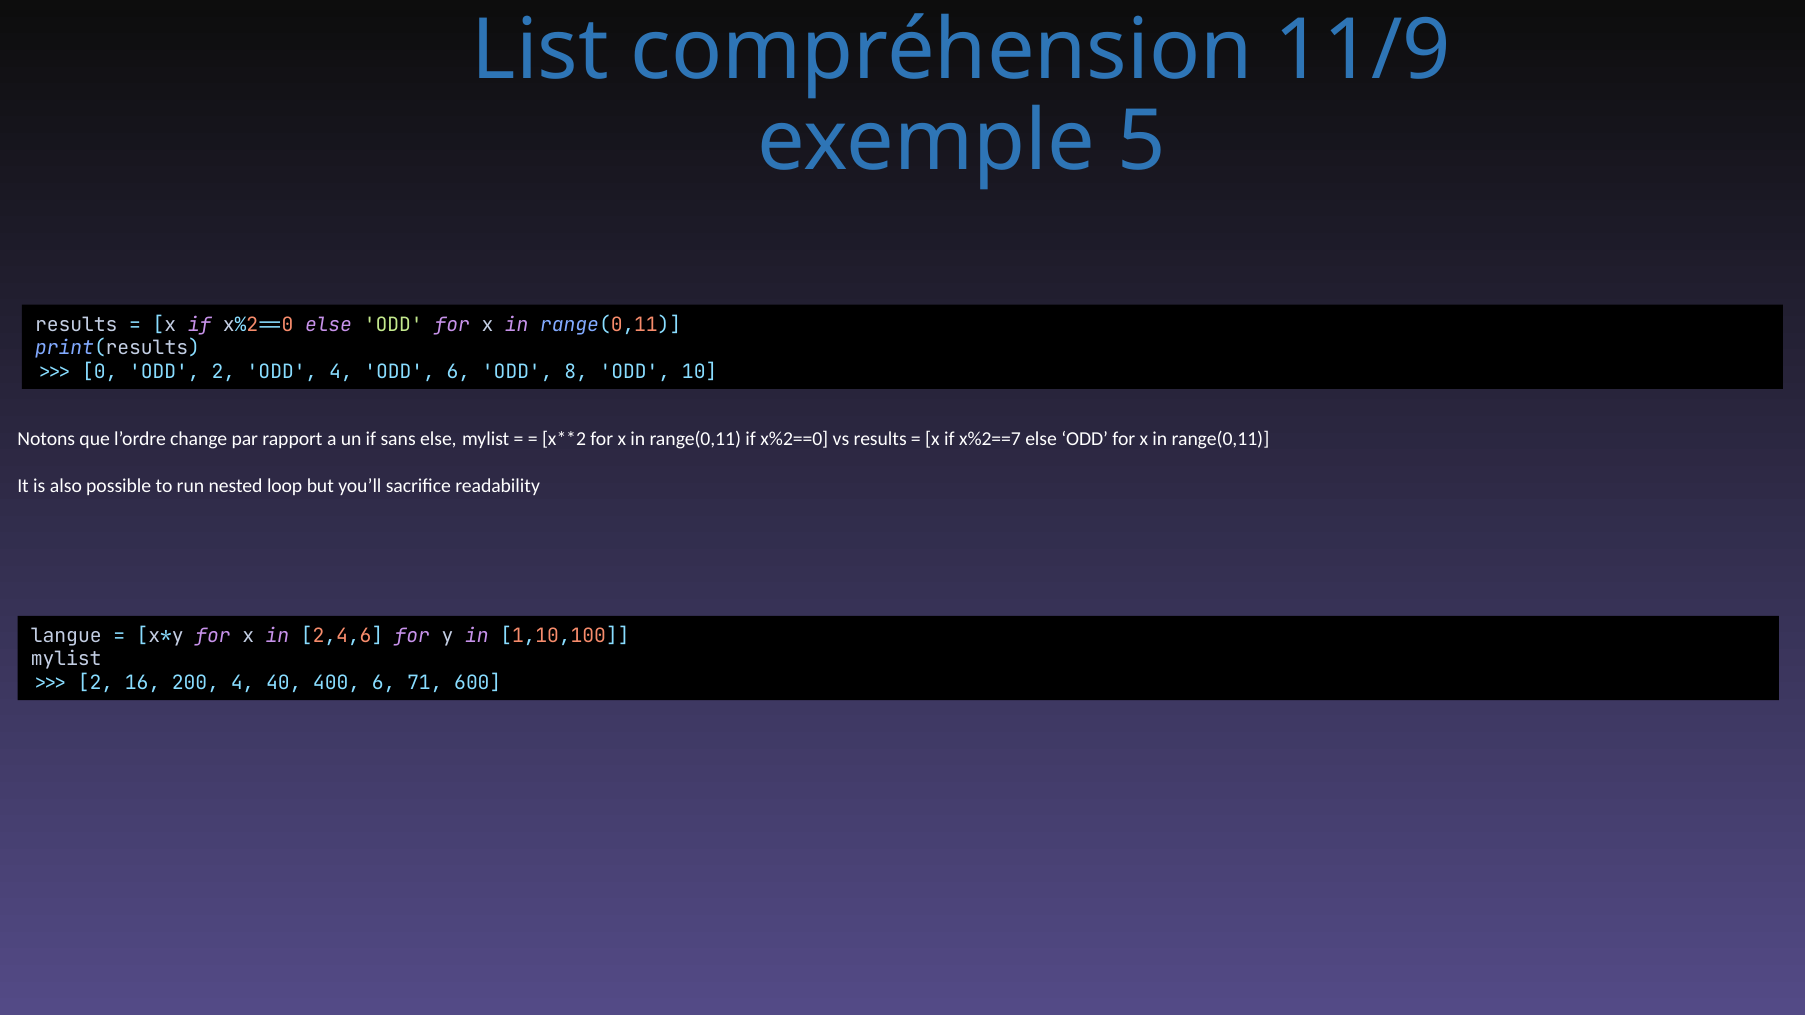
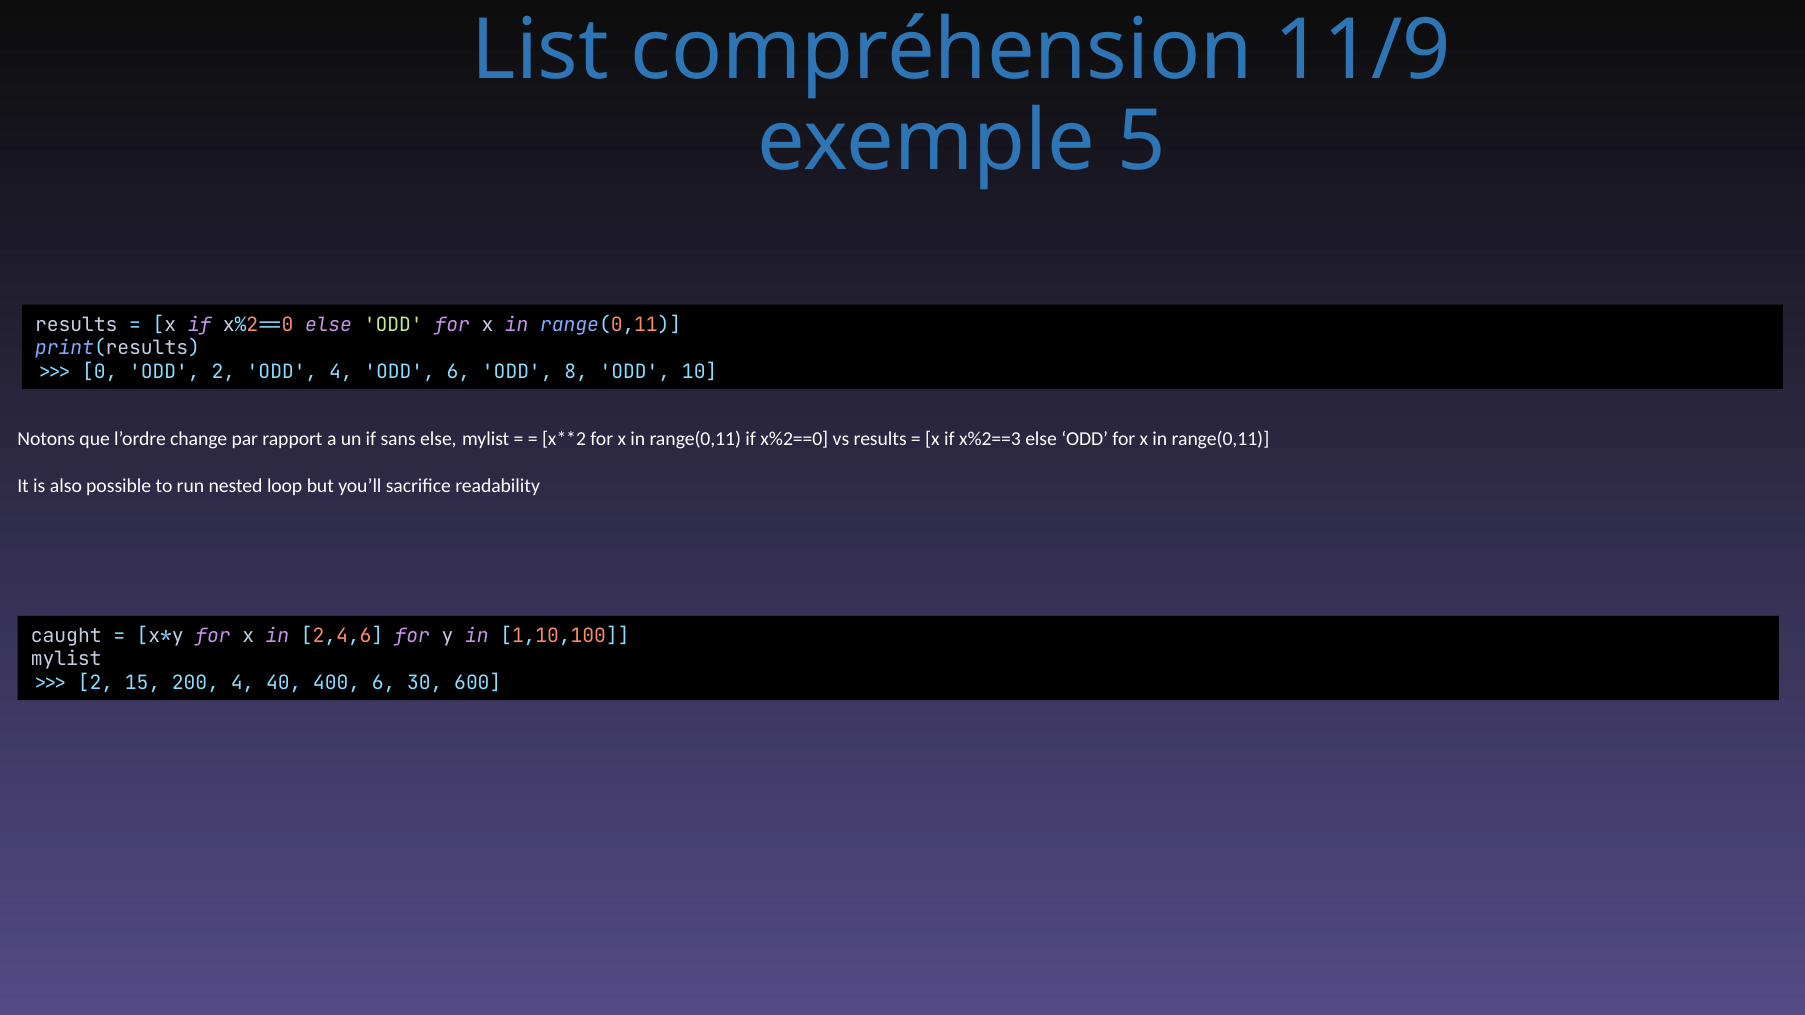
x%2==7: x%2==7 -> x%2==3 (990, 439)
langue: langue -> caught (66, 636)
16: 16 -> 15 (143, 683)
71: 71 -> 30 (425, 683)
